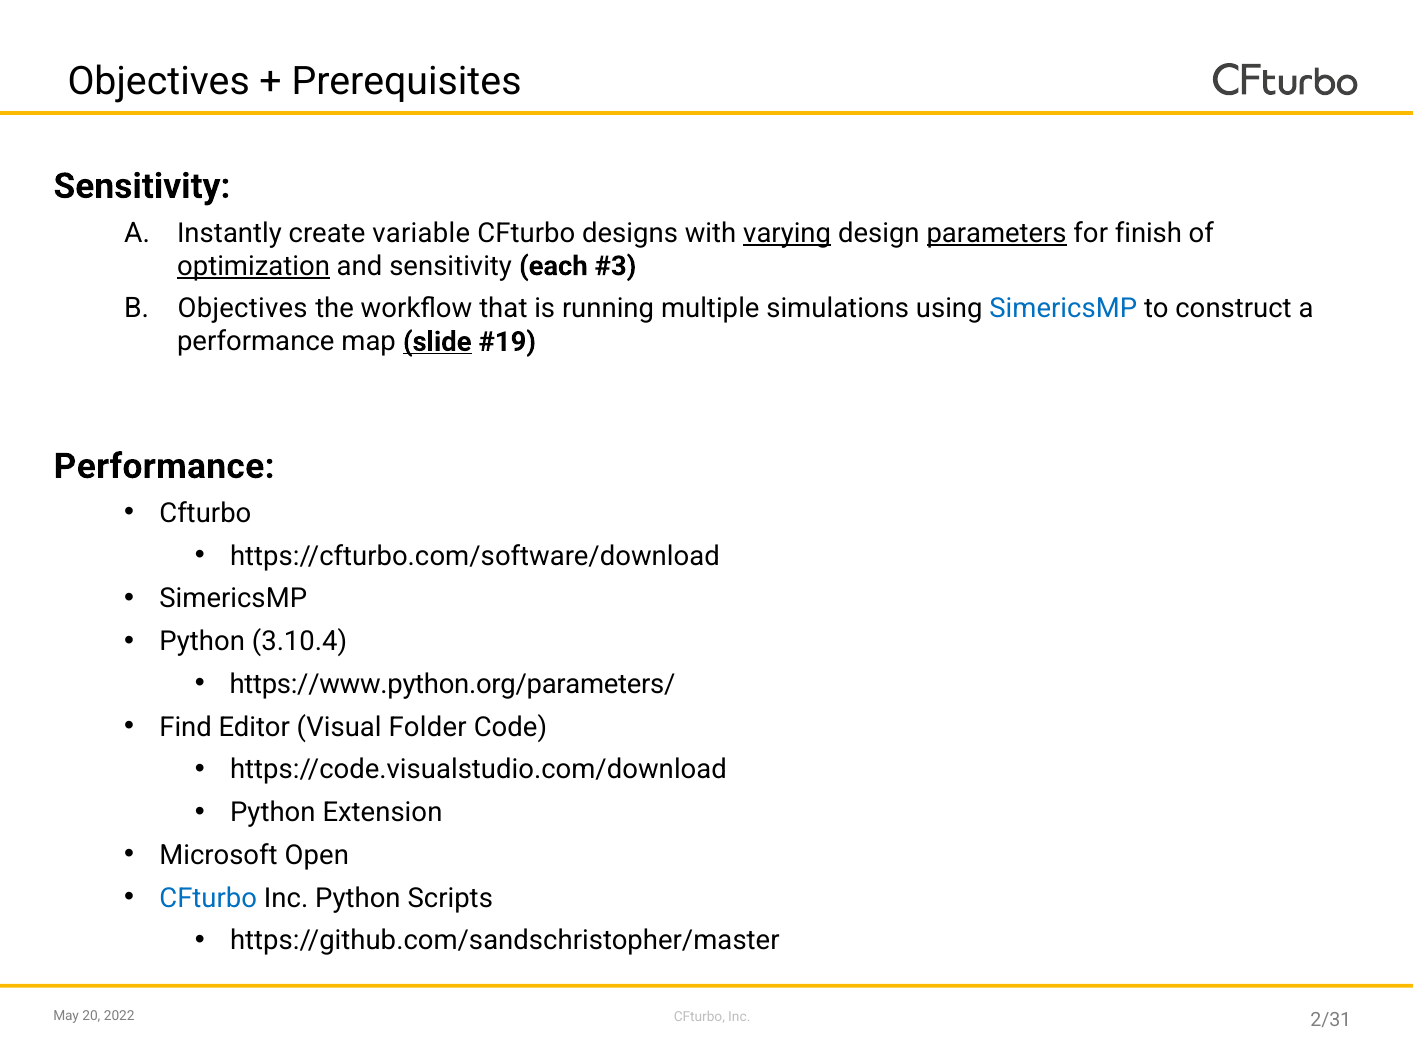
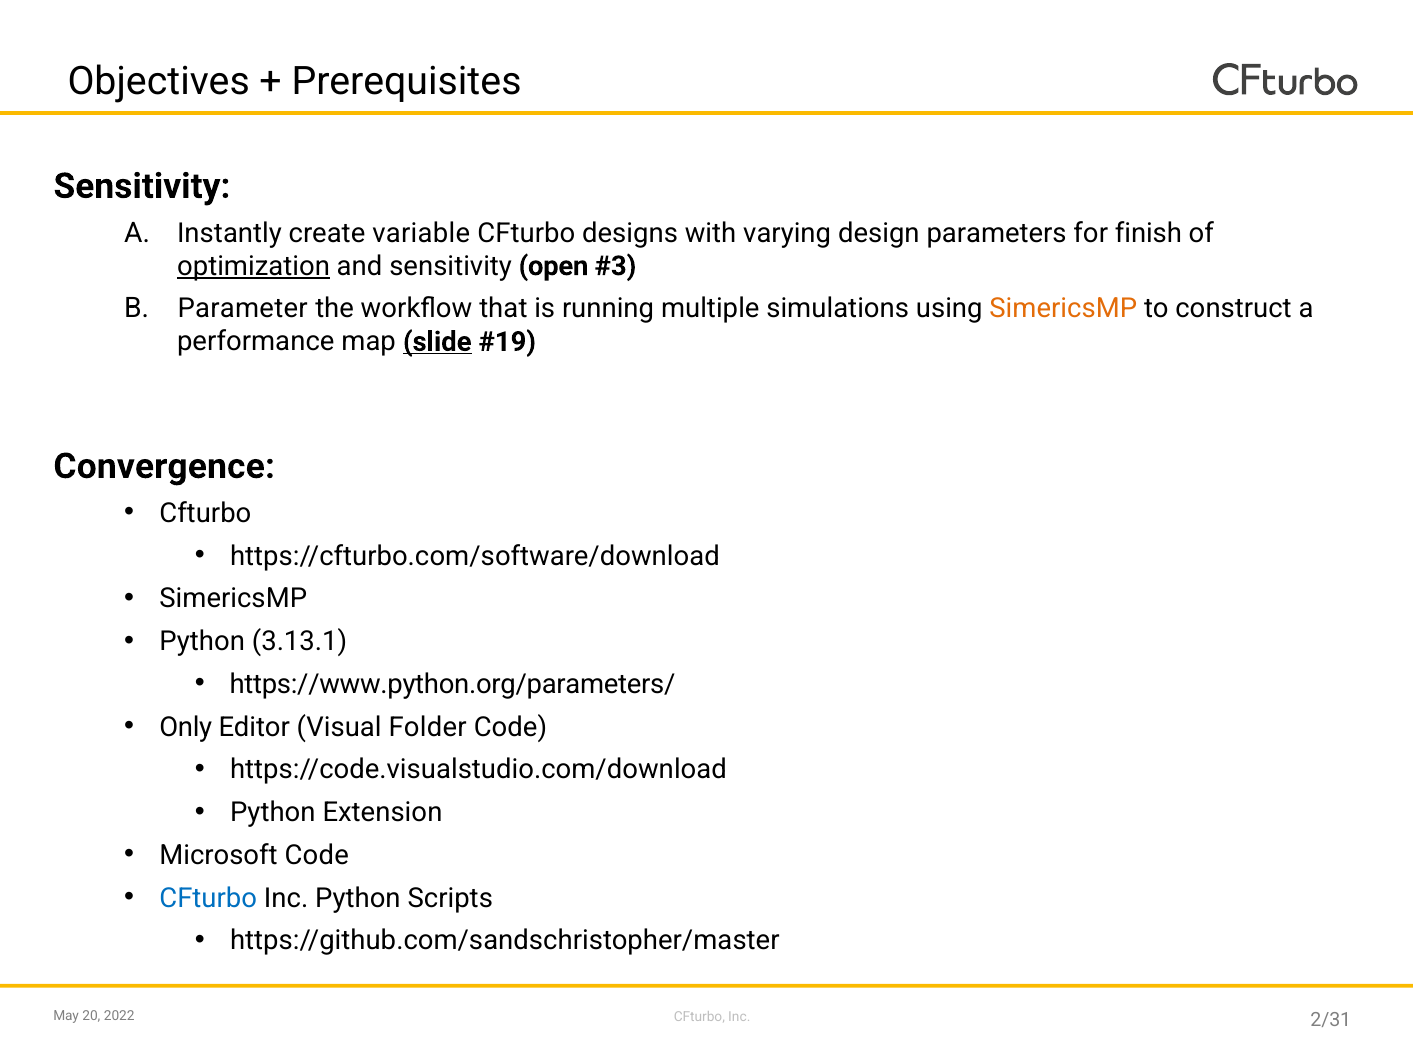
varying underline: present -> none (787, 233)
parameters underline: present -> none (997, 233)
each: each -> open (553, 266)
Objectives: Objectives -> Parameter (243, 309)
SimericsMP colour: blue -> orange (1063, 309)
Performance: Performance -> Convergence (164, 467)
3.10.4: 3.10.4 -> 3.13.1 (300, 642)
Find: Find -> Only (186, 727)
Microsoft Open: Open -> Code (317, 856)
